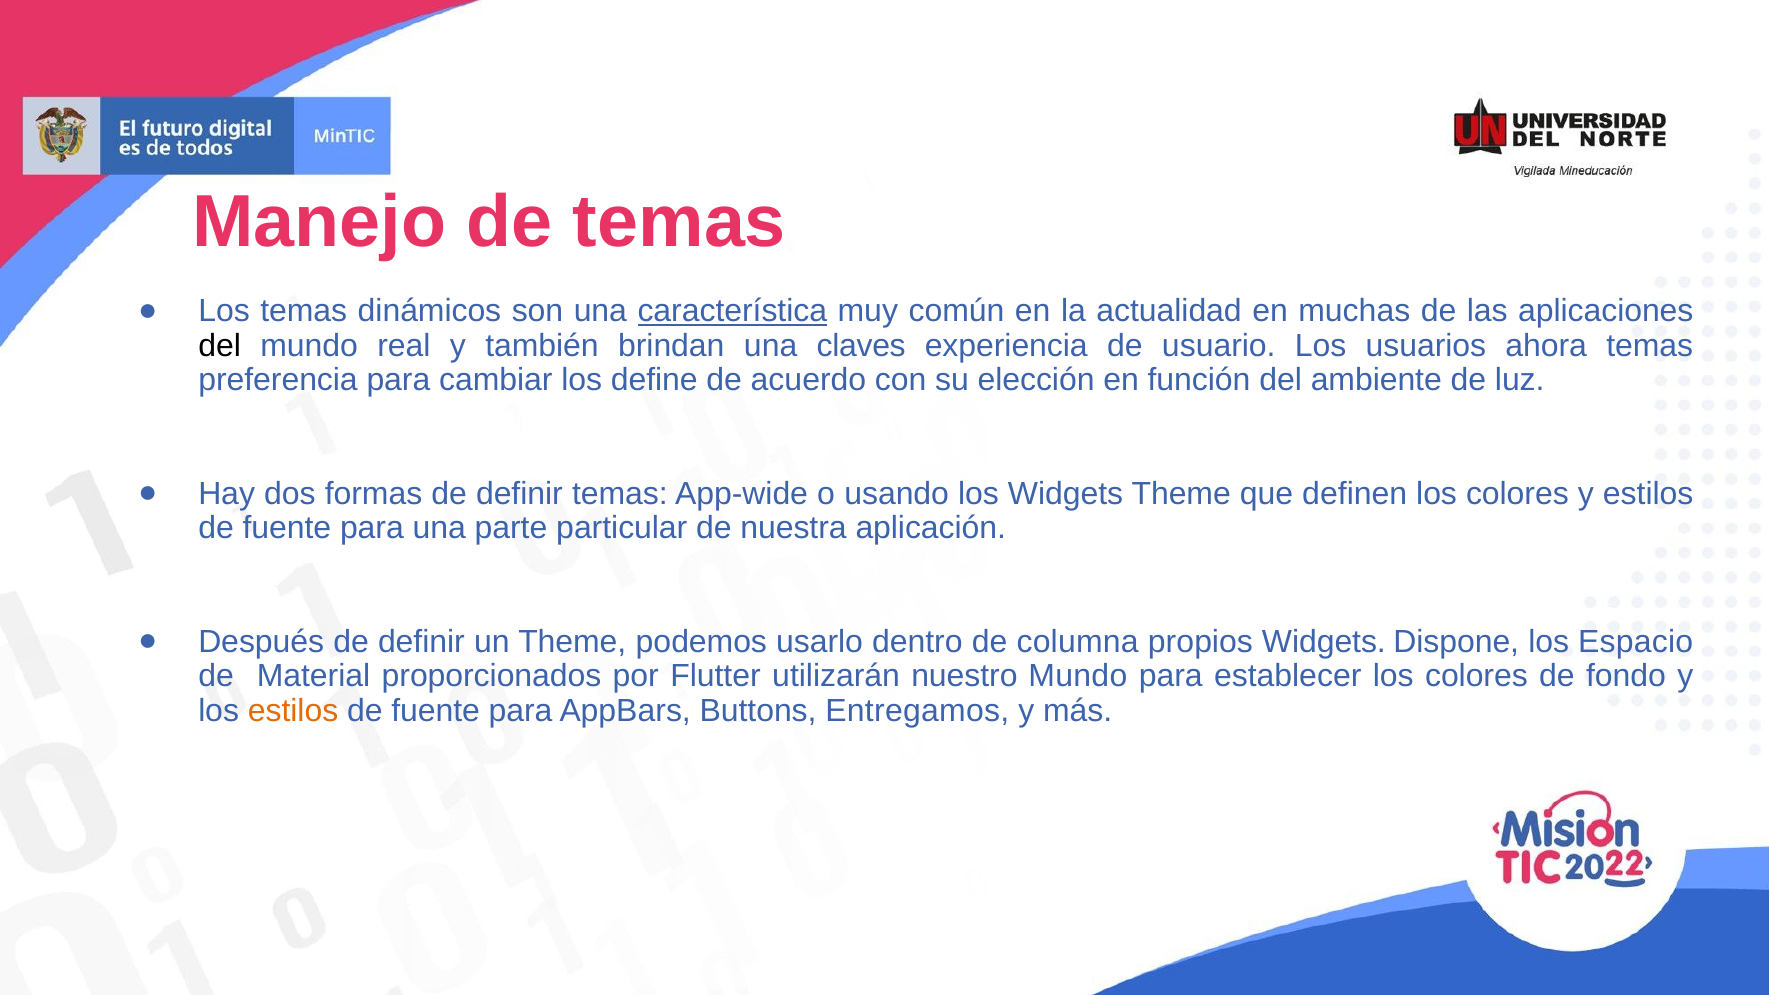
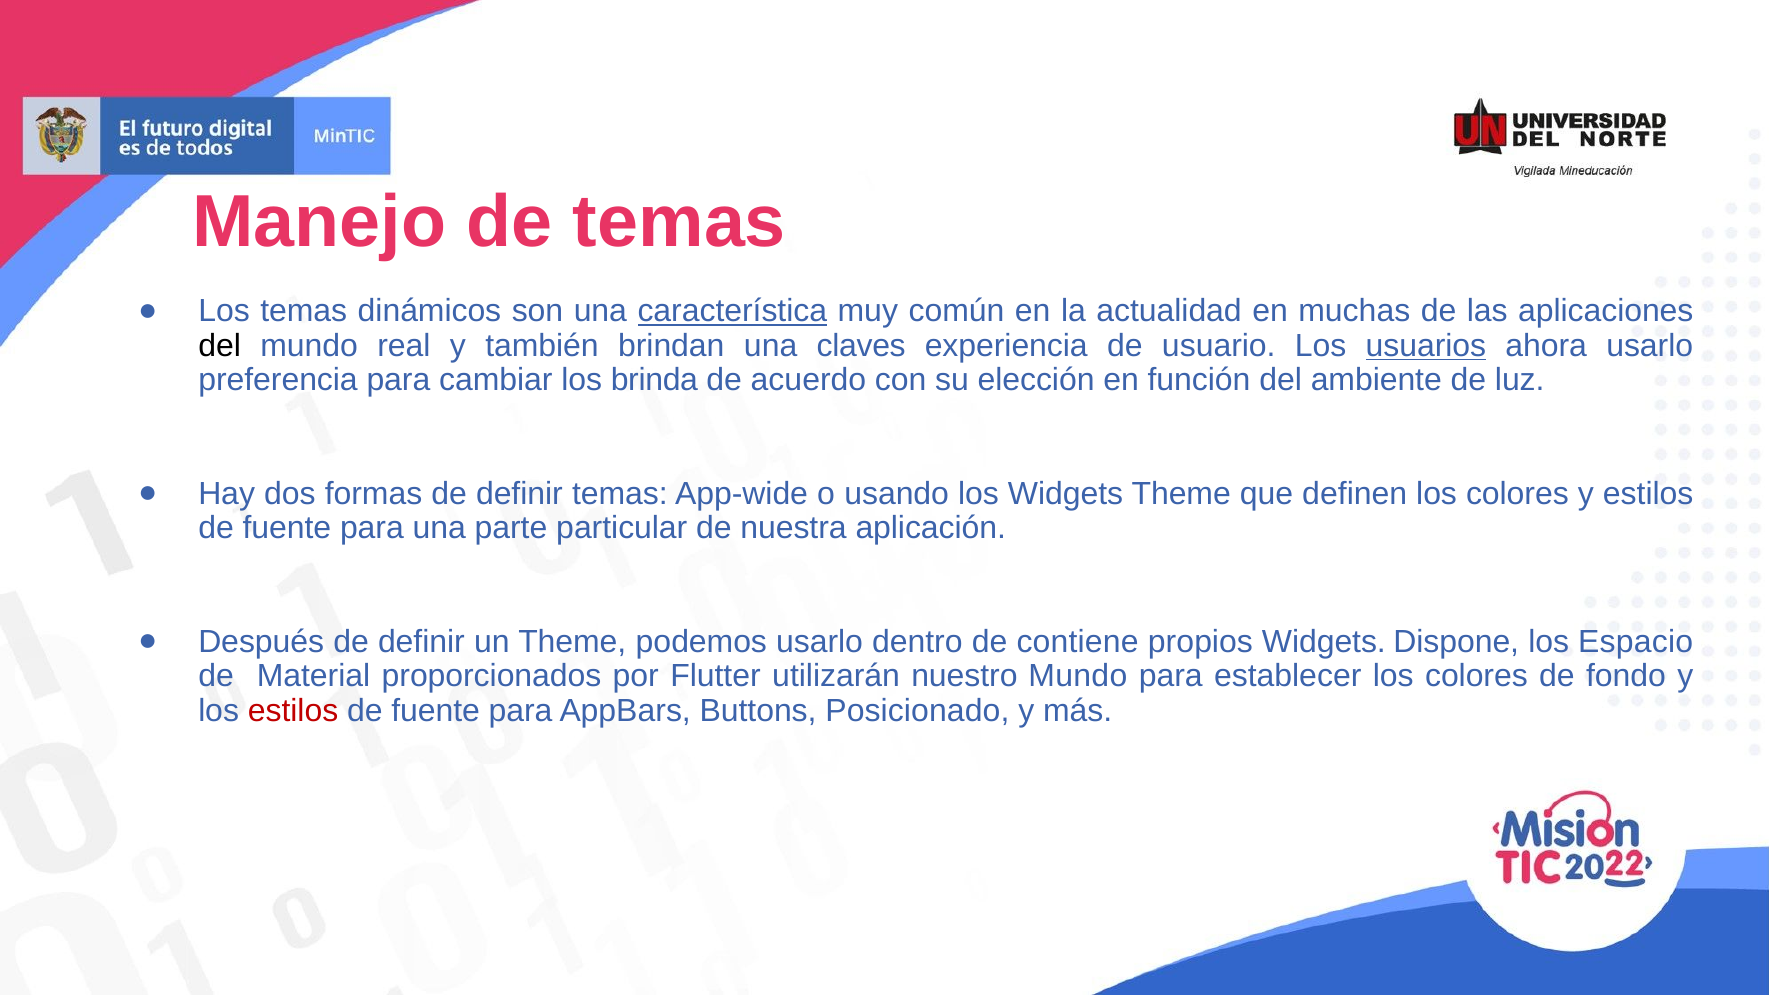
usuarios underline: none -> present (1426, 346)
ahora temas: temas -> usarlo (1650, 346)
define: define -> brinda (654, 380)
columna: columna -> contiene (1078, 642)
estilos colour: orange -> red (293, 711)
Entregamos: Entregamos -> Posicionado (917, 711)
